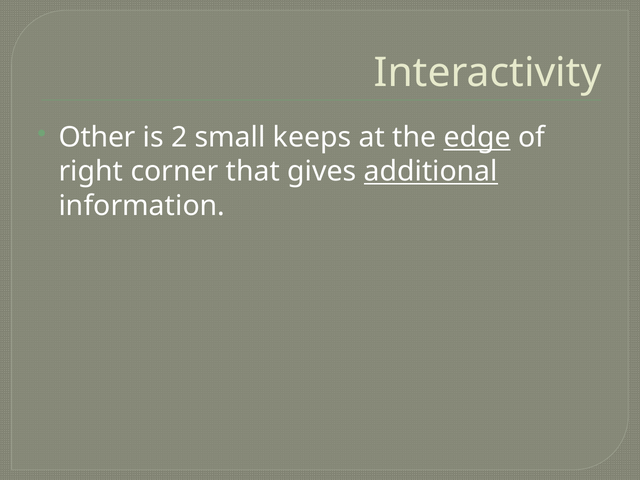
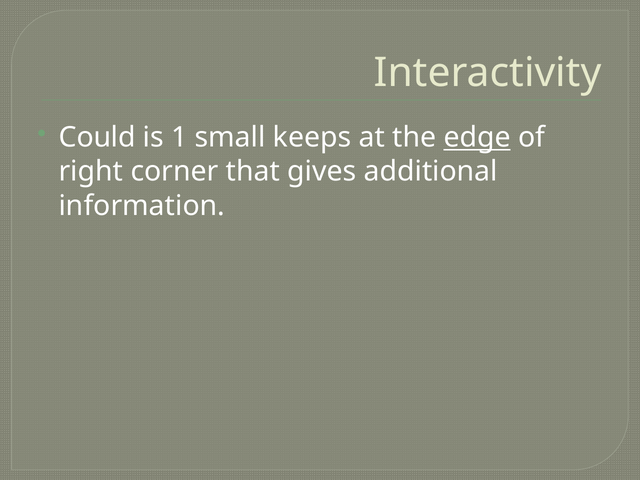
Other: Other -> Could (97, 137)
2: 2 -> 1 (179, 137)
additional underline: present -> none (431, 172)
